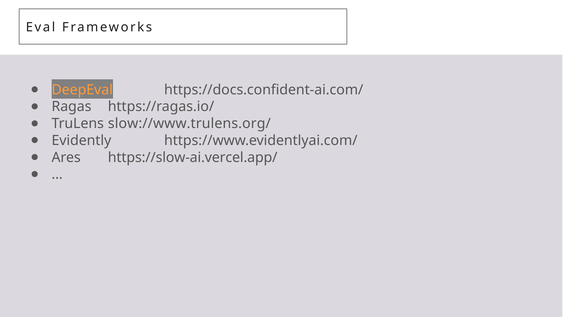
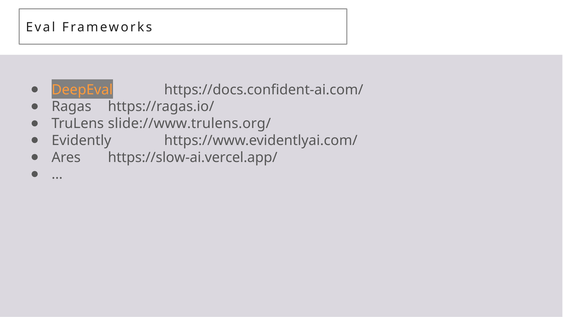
slow://www.trulens.org/: slow://www.trulens.org/ -> slide://www.trulens.org/ (189, 123)
